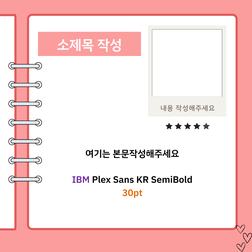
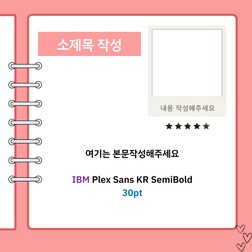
30pt colour: orange -> blue (132, 193)
